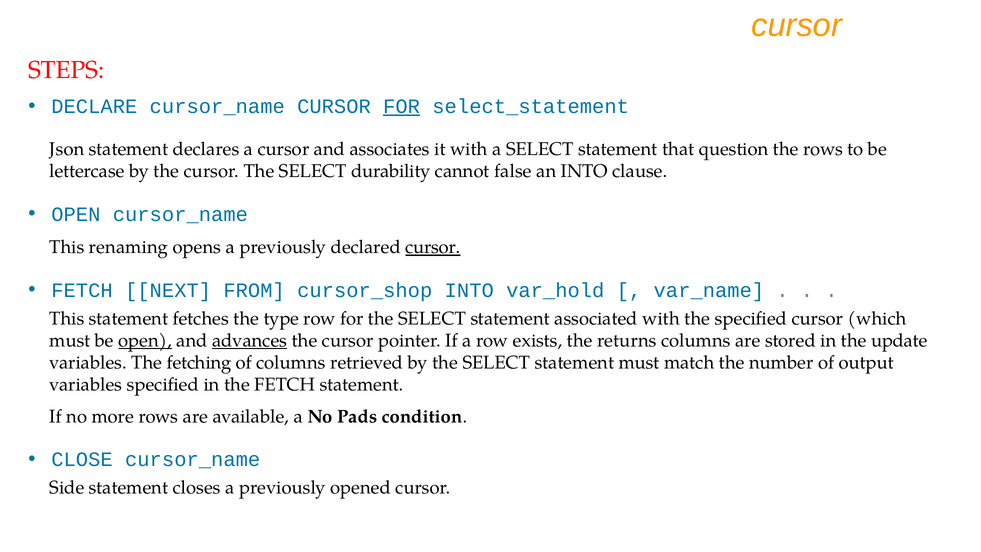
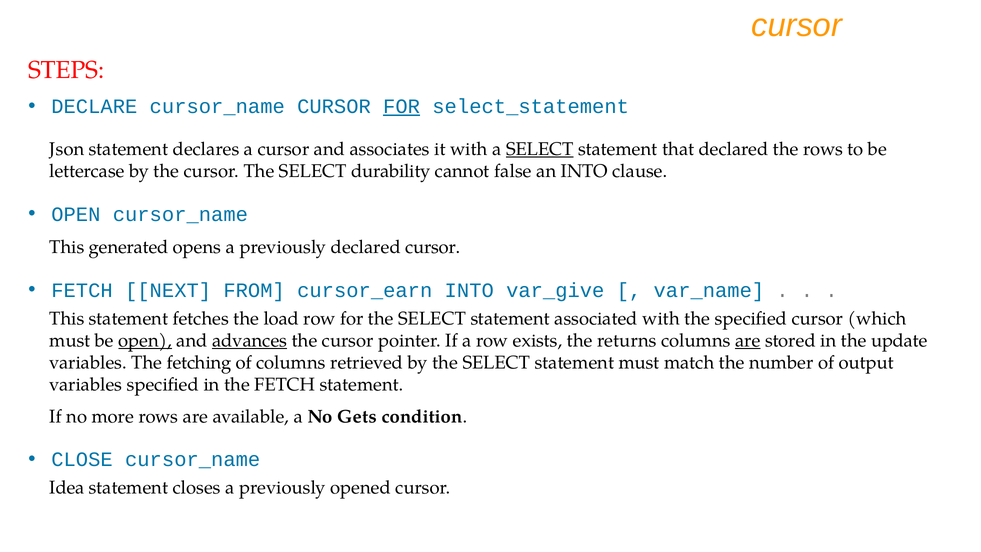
SELECT underline: none -> present (540, 149)
that question: question -> declared (734, 149)
renaming: renaming -> generated (129, 247)
cursor underline: present -> none (433, 247)
cursor_shop: cursor_shop -> cursor_earn (365, 290)
var_hold: var_hold -> var_give (555, 290)
type: type -> load (281, 318)
are underline: none -> present (748, 340)
Pads: Pads -> Gets (357, 416)
Side: Side -> Idea (67, 487)
